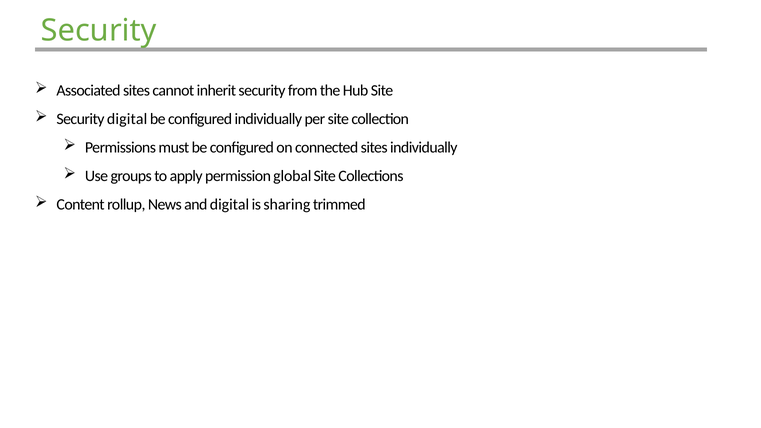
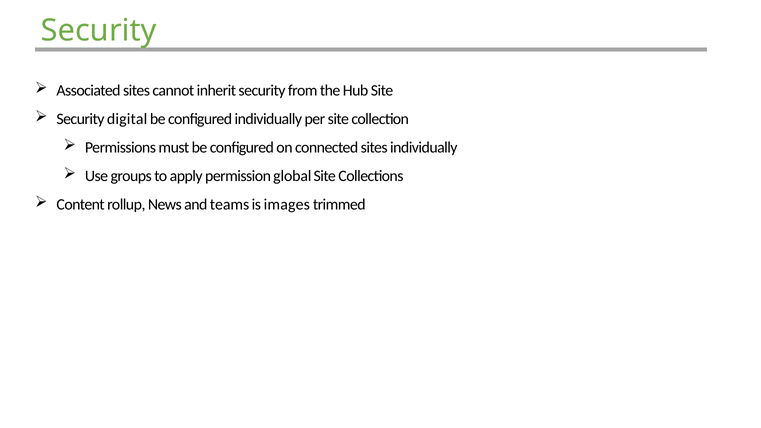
and digital: digital -> teams (230, 205)
sharing: sharing -> images (287, 205)
